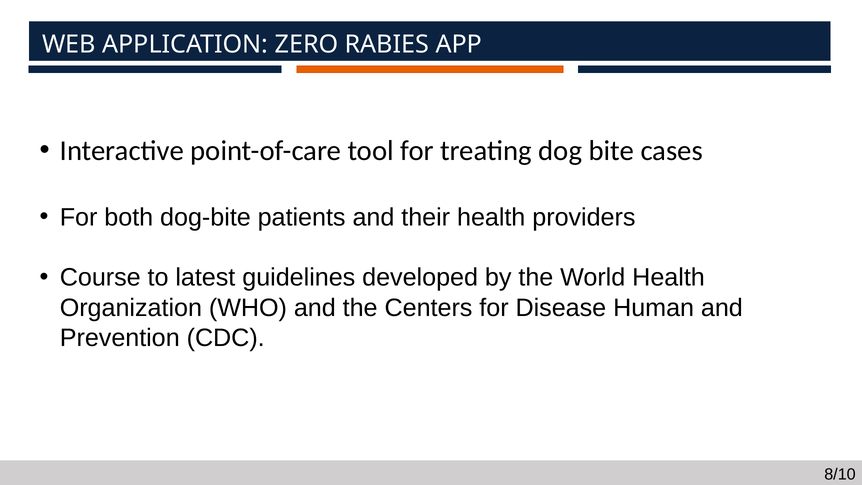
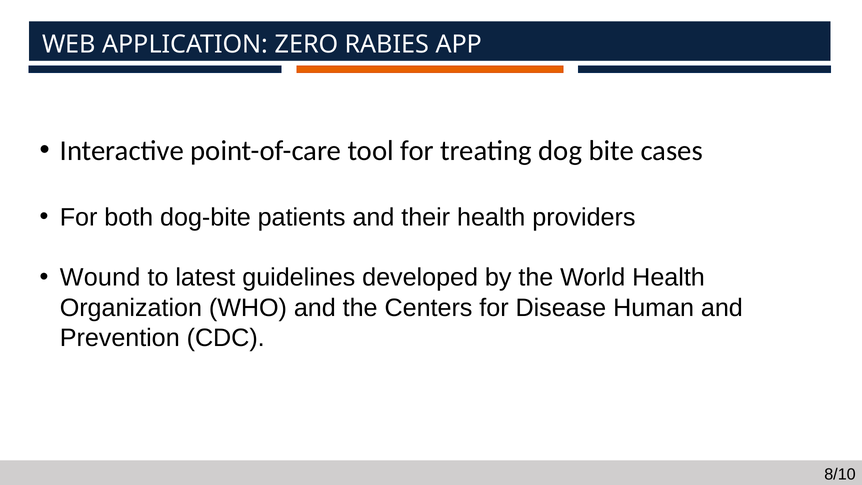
Course: Course -> Wound (100, 278)
